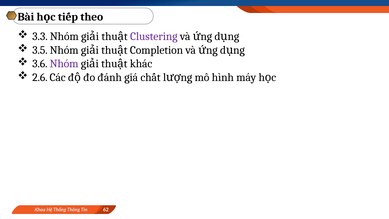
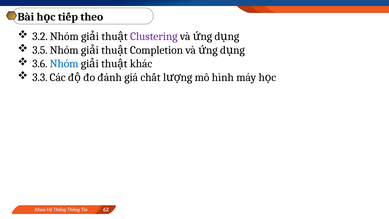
3.3: 3.3 -> 3.2 (40, 36)
Nhóm colour: purple -> blue (64, 64)
2.6: 2.6 -> 3.3 (40, 77)
